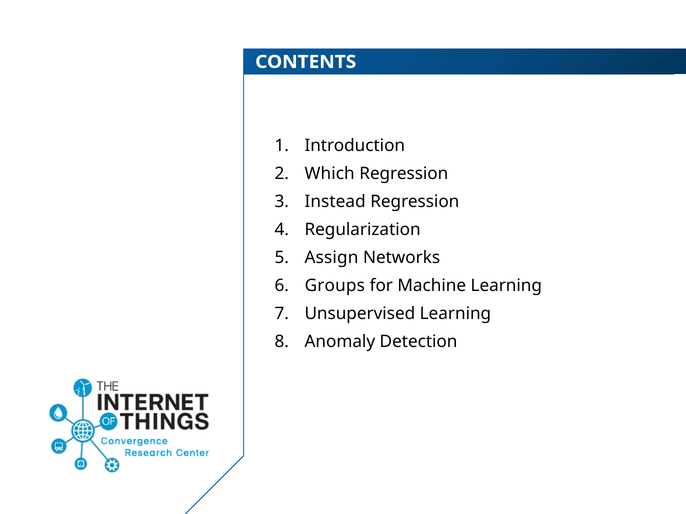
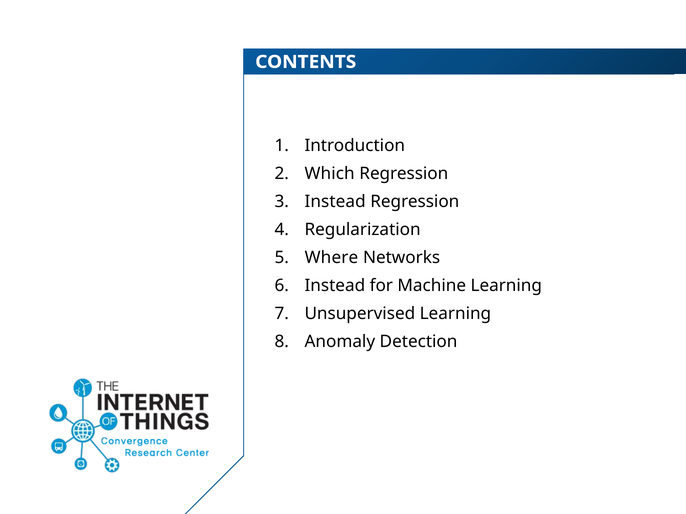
Assign: Assign -> Where (331, 258)
Groups: Groups -> Instead (335, 286)
